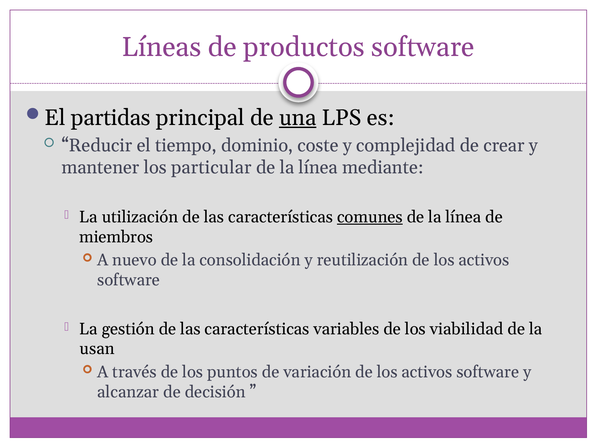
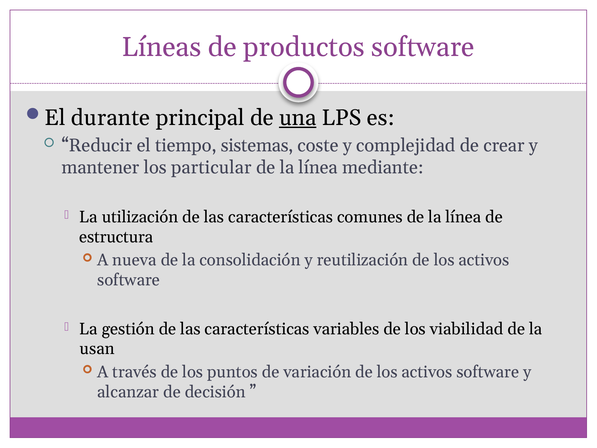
partidas: partidas -> durante (111, 118)
dominio: dominio -> sistemas (257, 145)
comunes underline: present -> none (370, 217)
miembros: miembros -> estructura (116, 237)
nuevo: nuevo -> nueva (134, 260)
